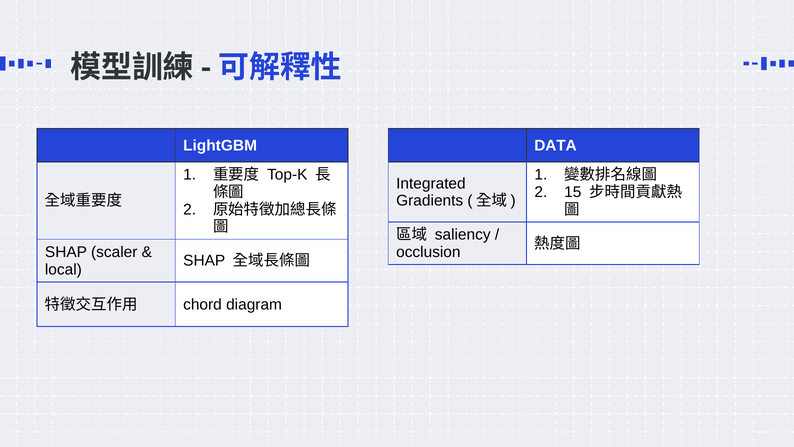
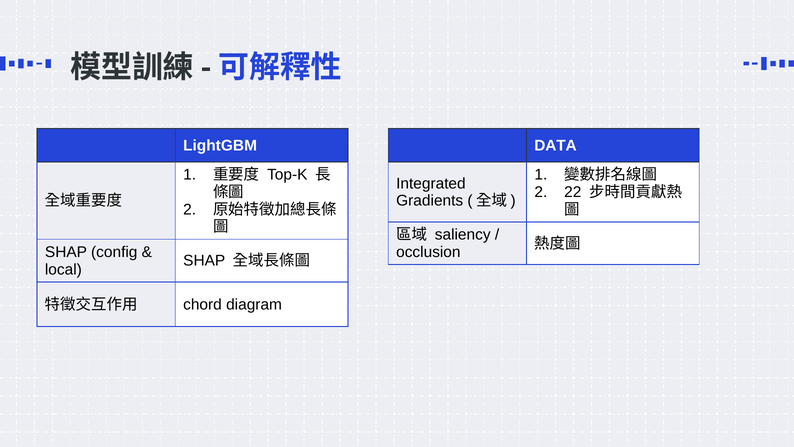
15: 15 -> 22 (573, 192)
scaler: scaler -> config (114, 252)
